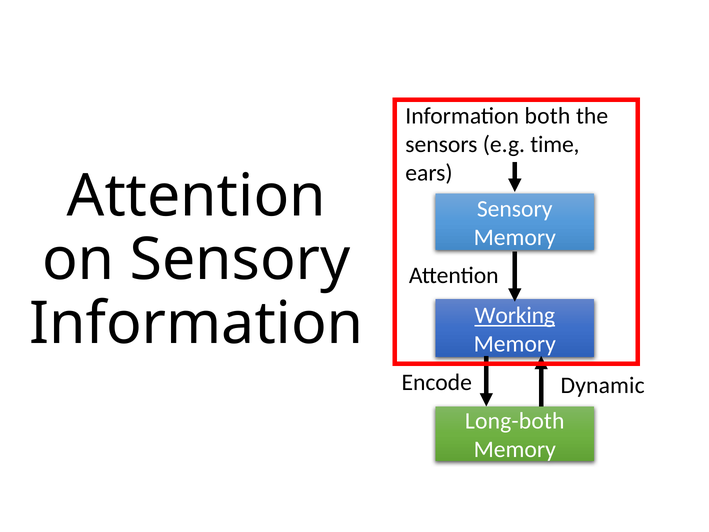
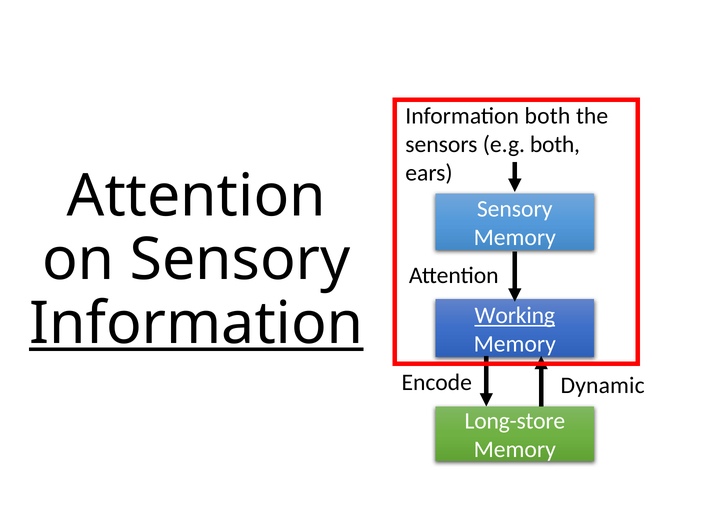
e.g time: time -> both (555, 144)
Information underline: none -> present (196, 324)
Long-both: Long-both -> Long-store (515, 421)
